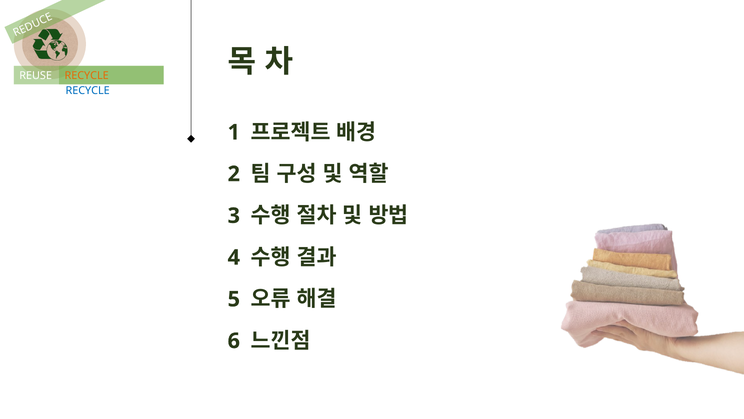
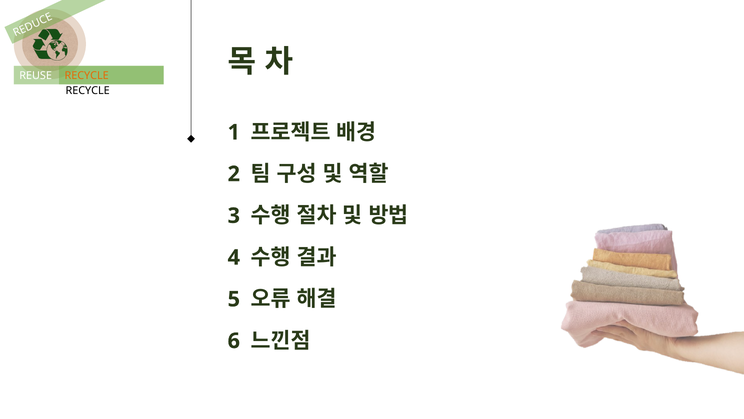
RECYCLE colour: blue -> black (88, 91)
